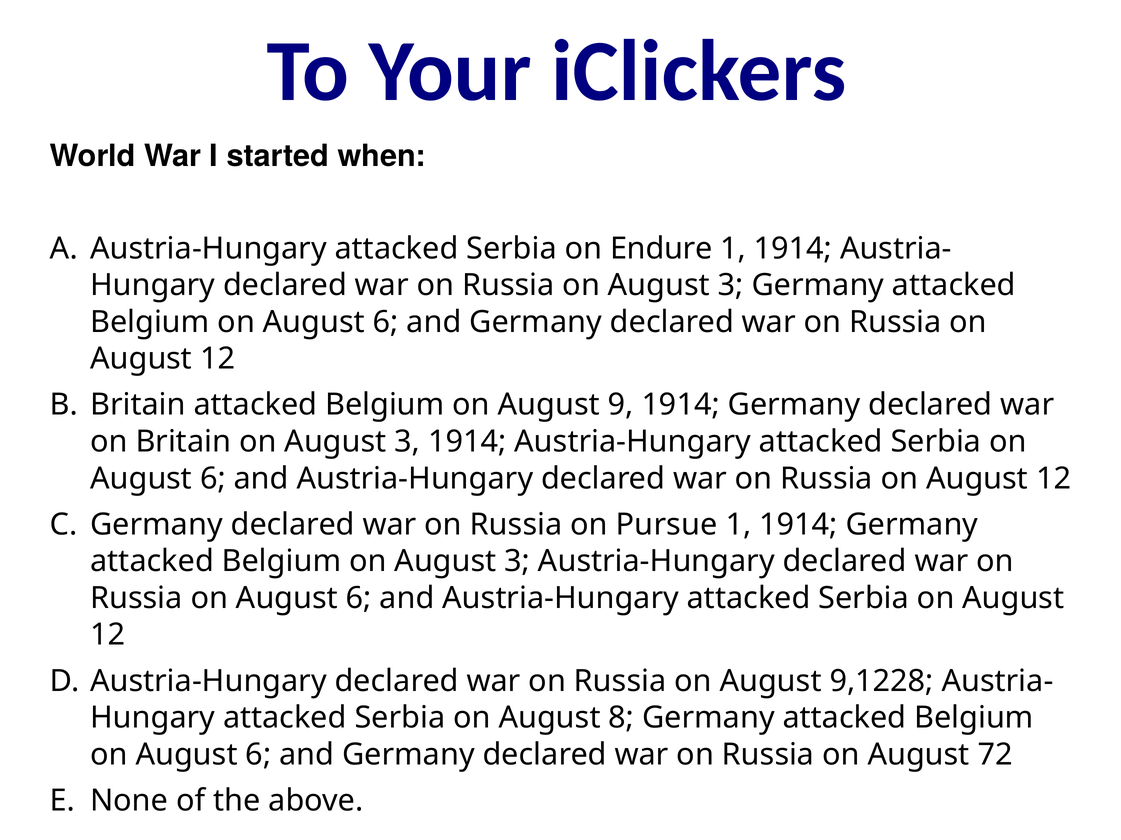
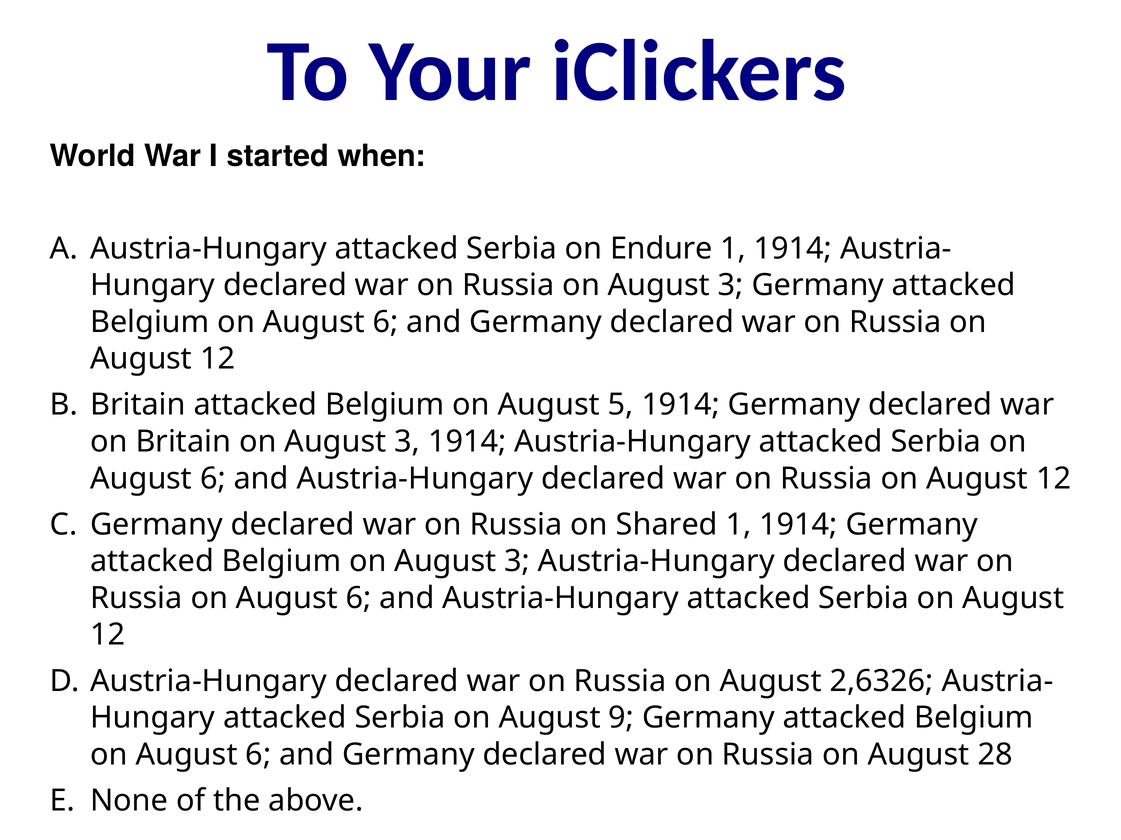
9: 9 -> 5 (621, 405)
Pursue: Pursue -> Shared (667, 525)
9,1228: 9,1228 -> 2,6326 (882, 682)
8: 8 -> 9 (621, 718)
72: 72 -> 28 (995, 755)
